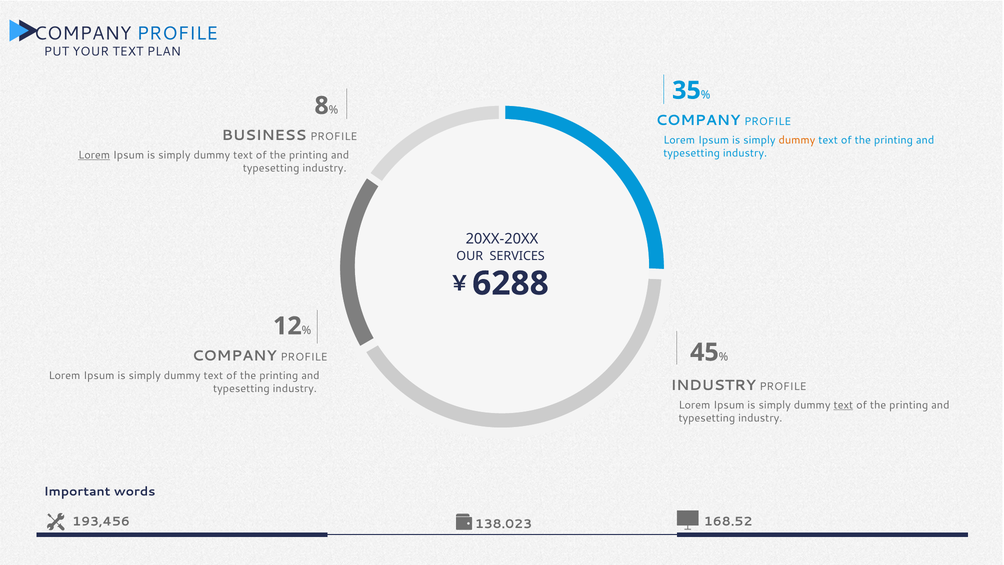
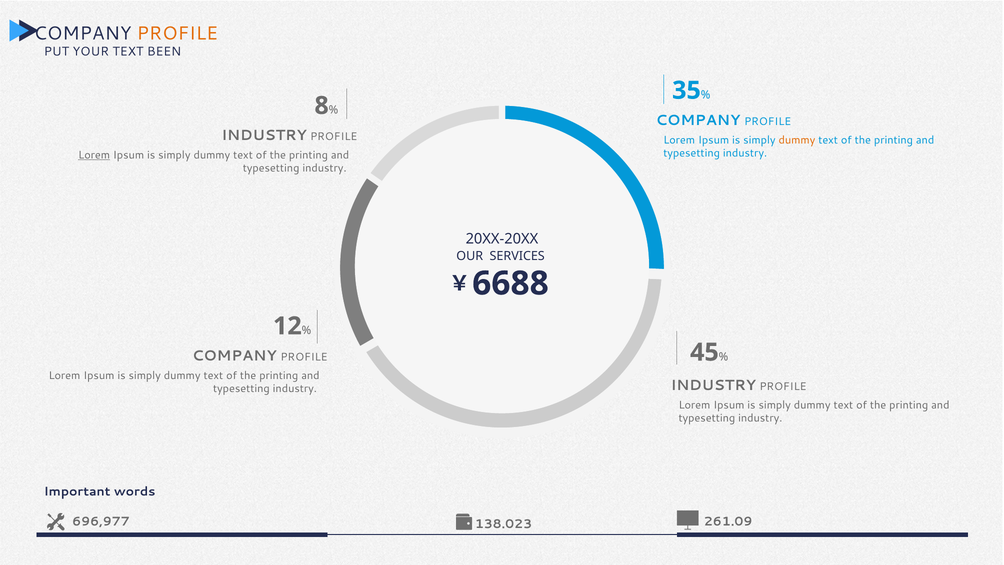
PROFILE colour: blue -> orange (177, 33)
PLAN: PLAN -> BEEN (164, 52)
BUSINESS: BUSINESS -> INDUSTRY (264, 136)
6288: 6288 -> 6688 (510, 283)
text underline: present -> none (843, 405)
193,456: 193,456 -> 696,977 (101, 522)
168.52: 168.52 -> 261.09 (728, 522)
